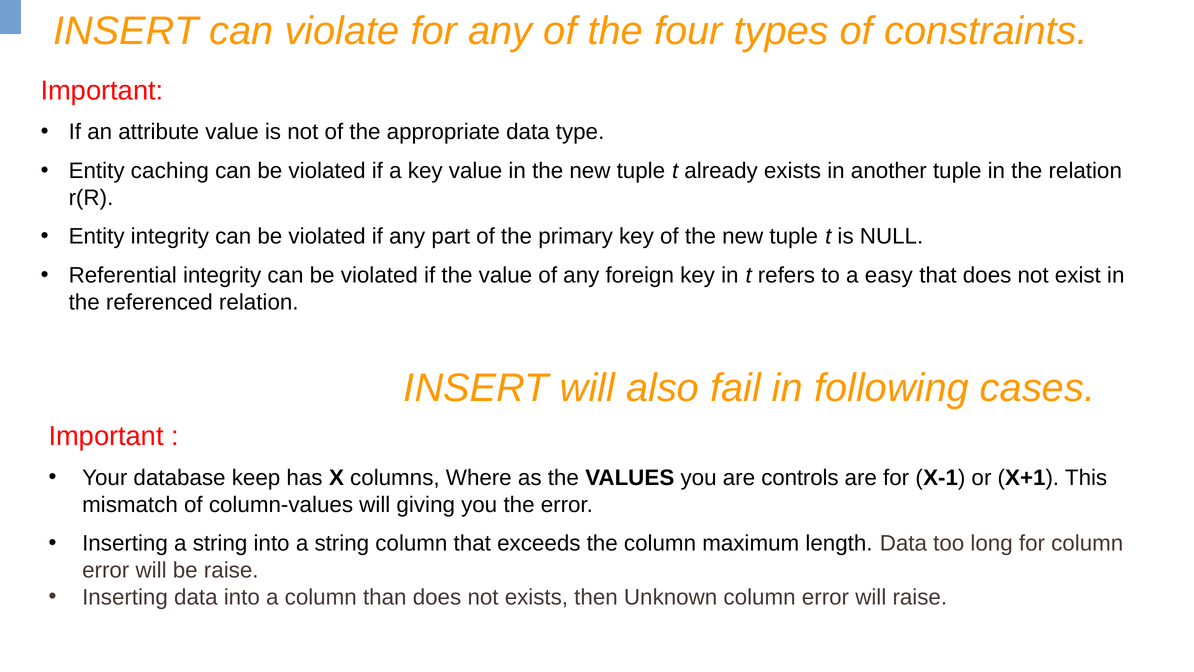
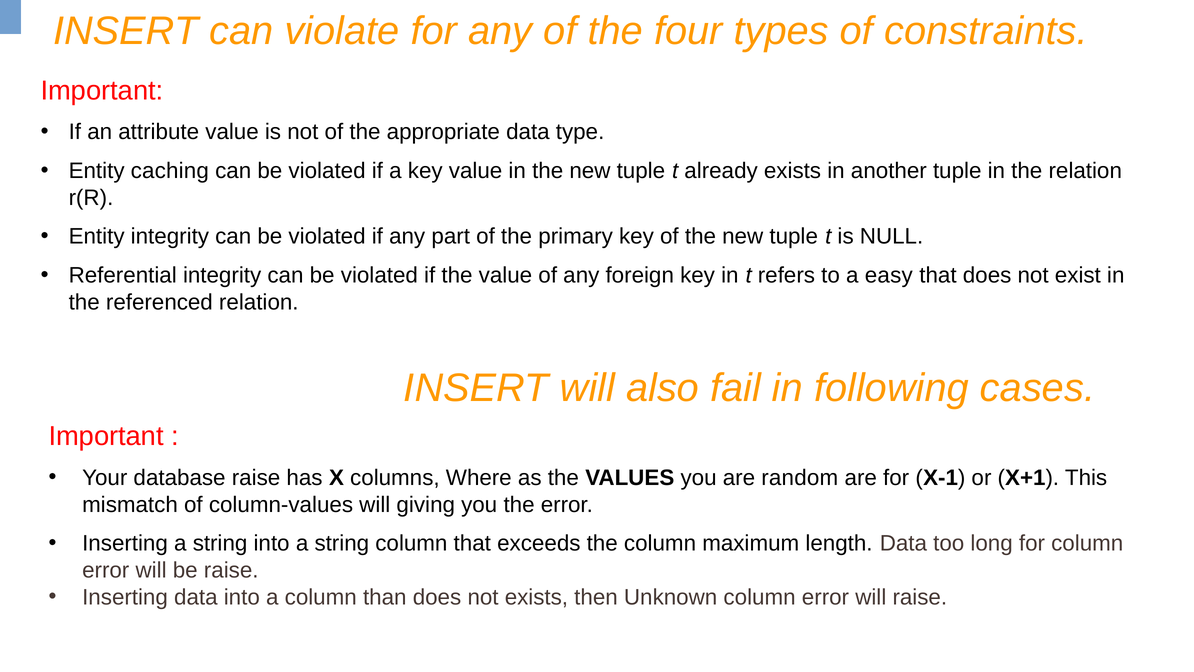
database keep: keep -> raise (256, 478)
controls: controls -> random (800, 478)
